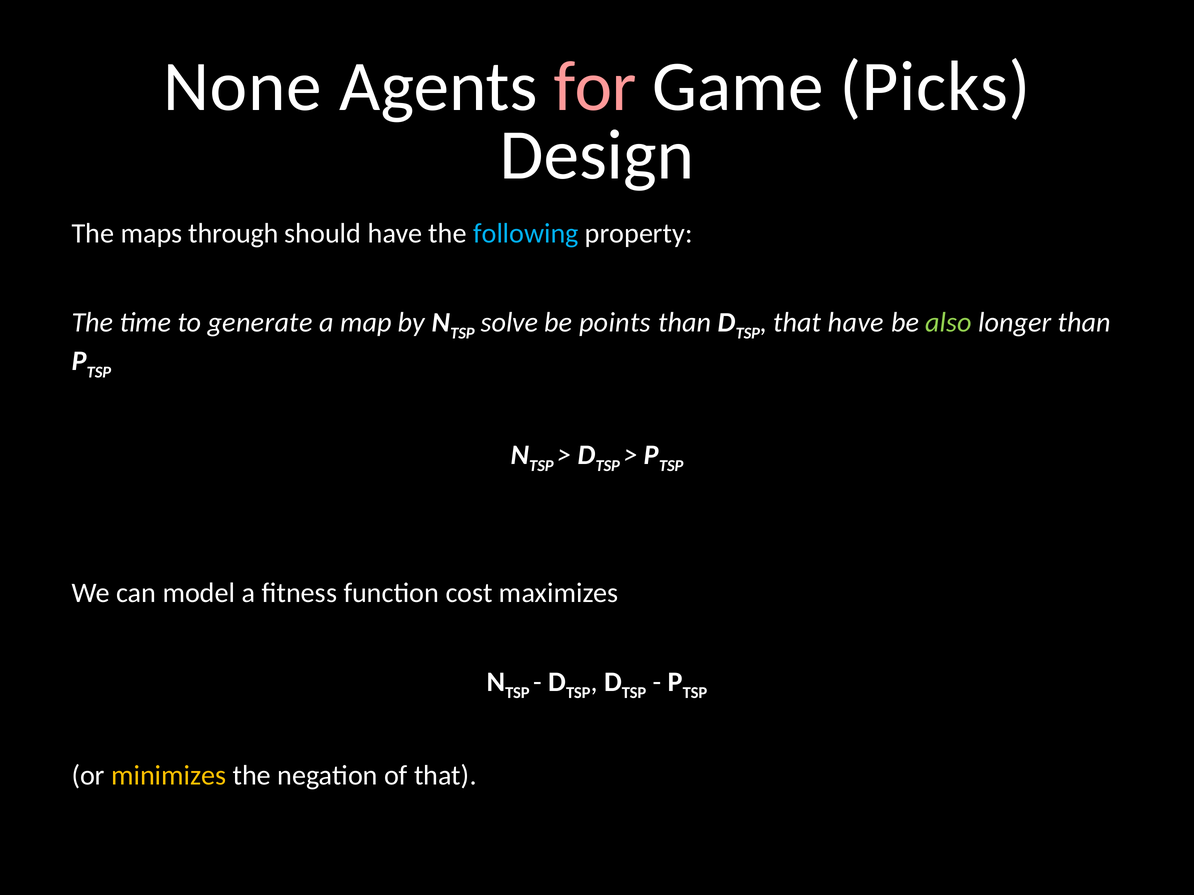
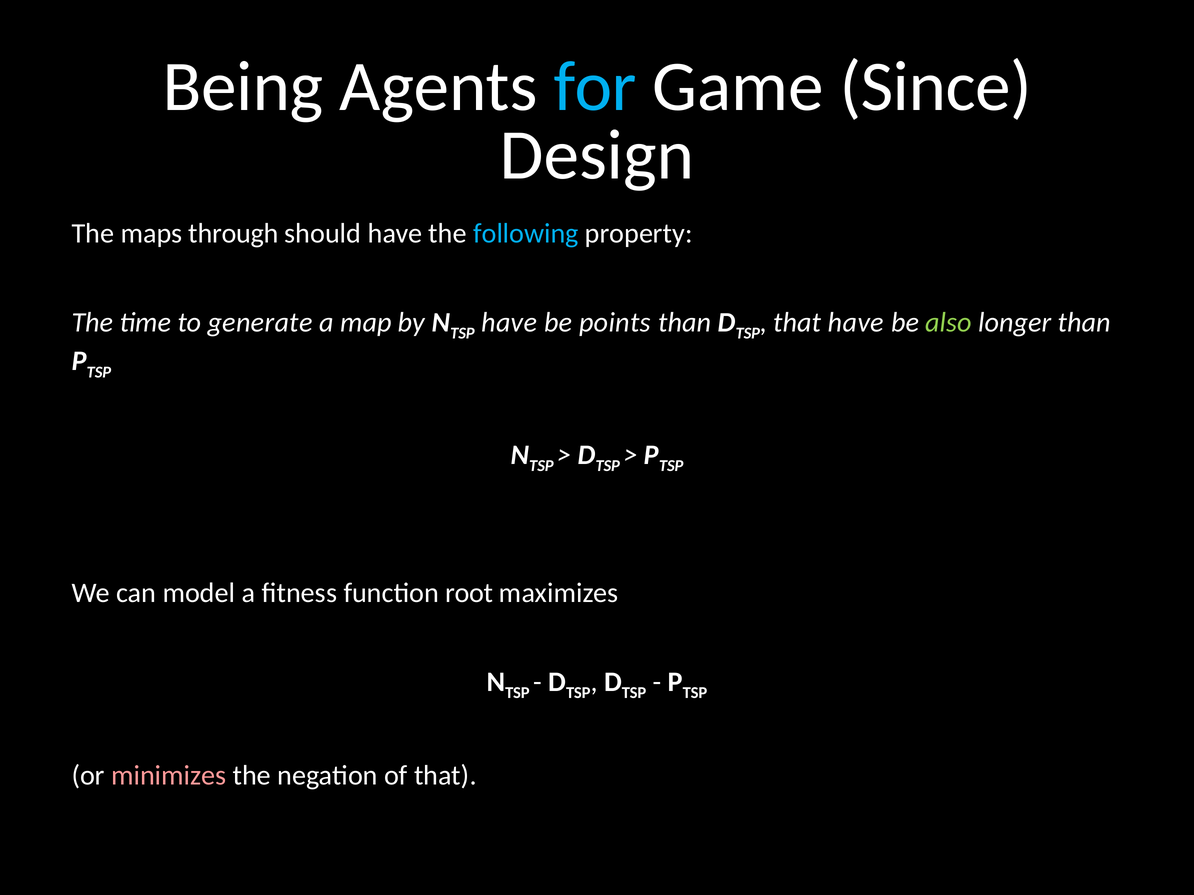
None: None -> Being (243, 87)
for colour: pink -> light blue (595, 87)
Picks: Picks -> Since (936, 87)
solve: solve -> have (509, 323)
cost: cost -> root (469, 593)
minimizes colour: yellow -> pink (169, 776)
